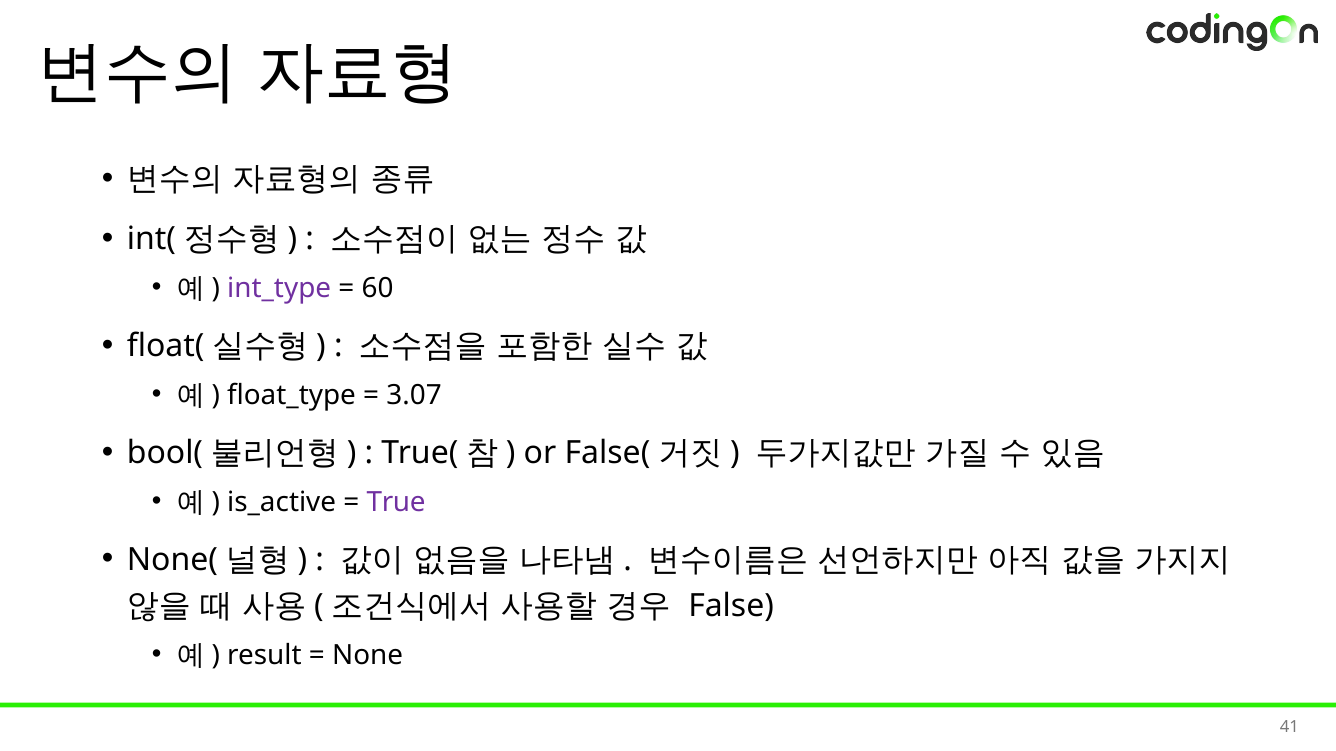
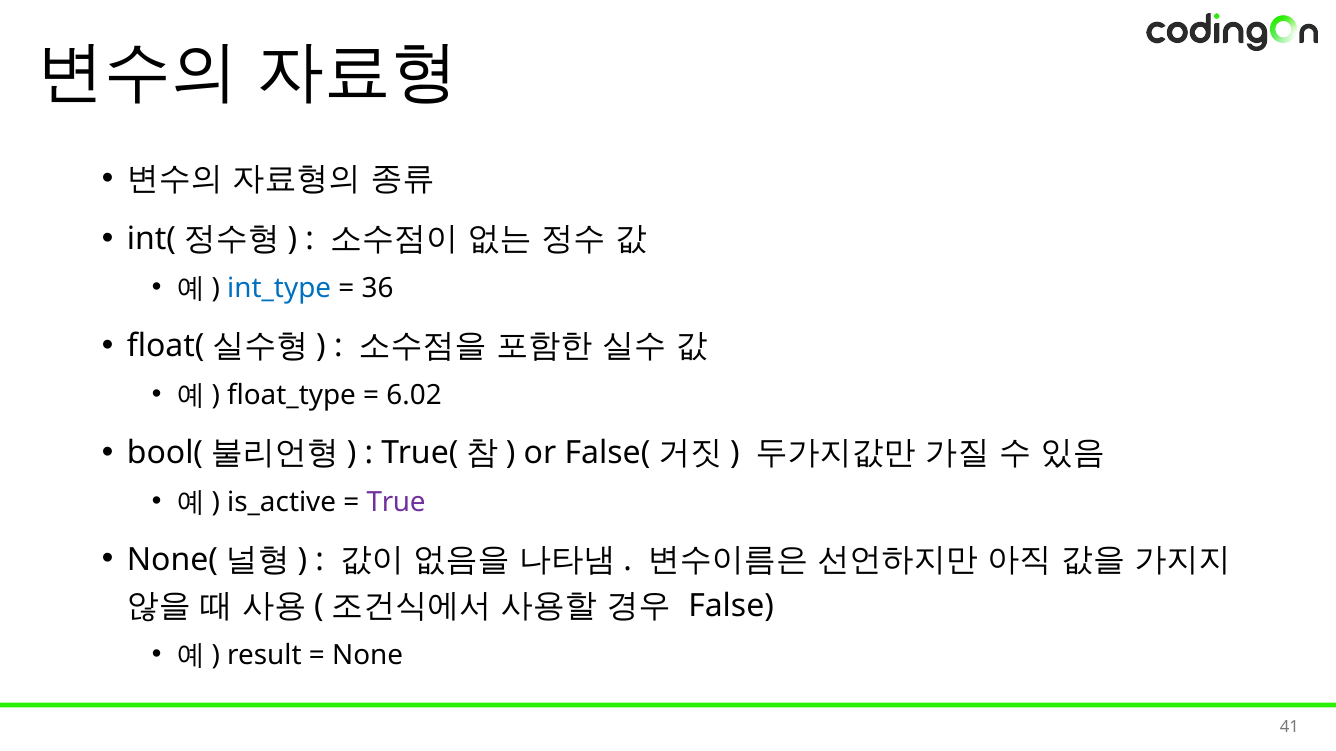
int_type colour: purple -> blue (279, 289)
60: 60 -> 36 (378, 289)
3.07: 3.07 -> 6.02 (414, 396)
